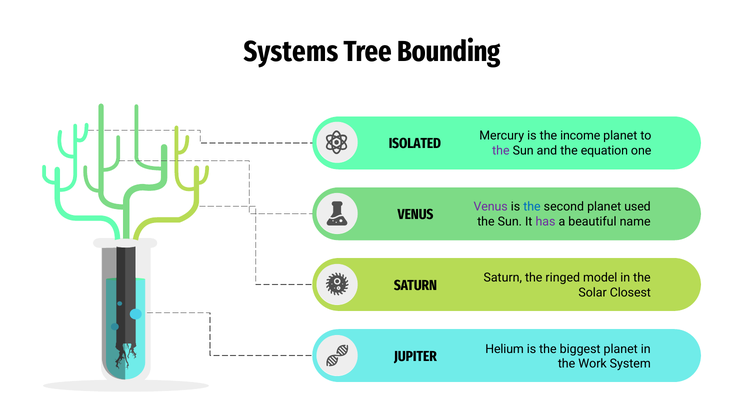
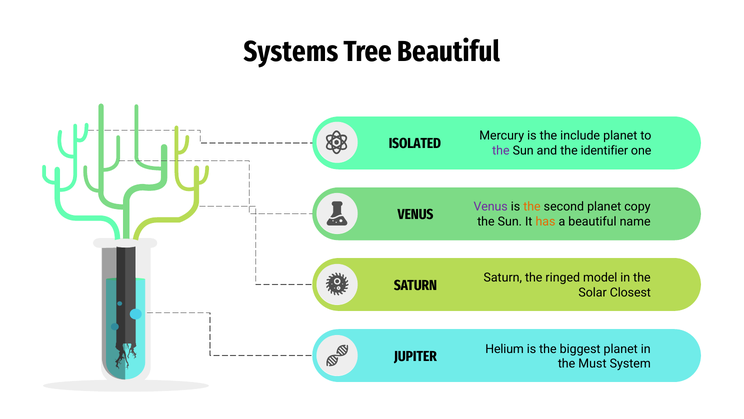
Tree Bounding: Bounding -> Beautiful (449, 52)
income: income -> include (580, 136)
equation: equation -> identifier (604, 150)
the colour: blue -> orange (532, 207)
used: used -> copy (637, 207)
has colour: purple -> orange (545, 221)
Work: Work -> Must (592, 363)
